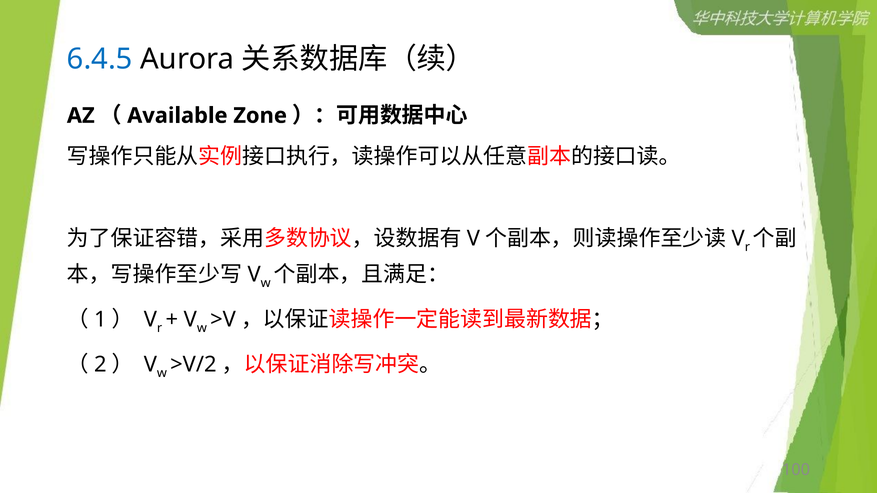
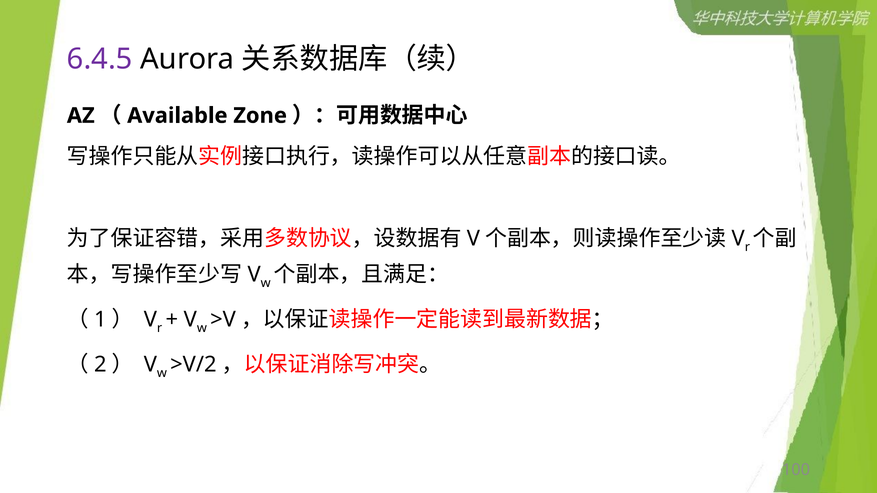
6.4.5 colour: blue -> purple (100, 59)
